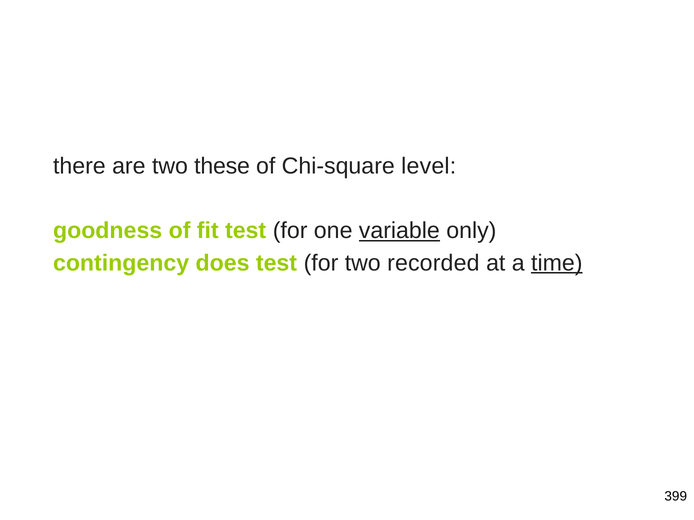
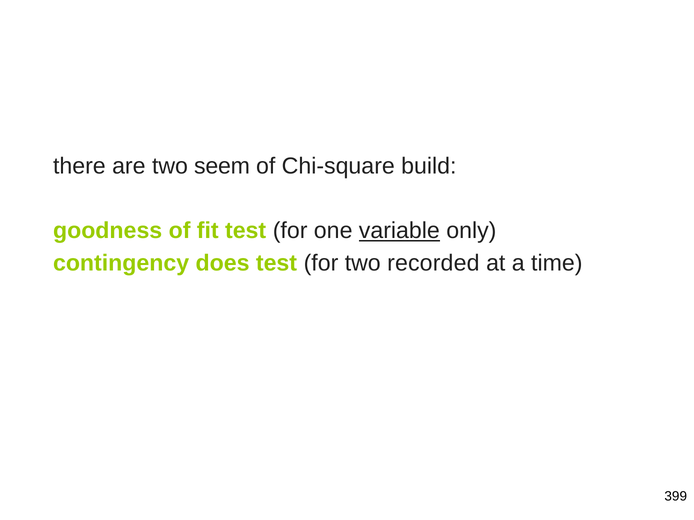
these: these -> seem (222, 166)
level: level -> build (429, 166)
time underline: present -> none (557, 263)
